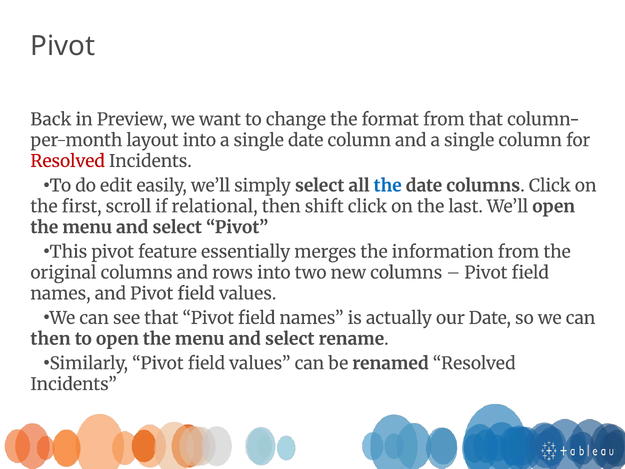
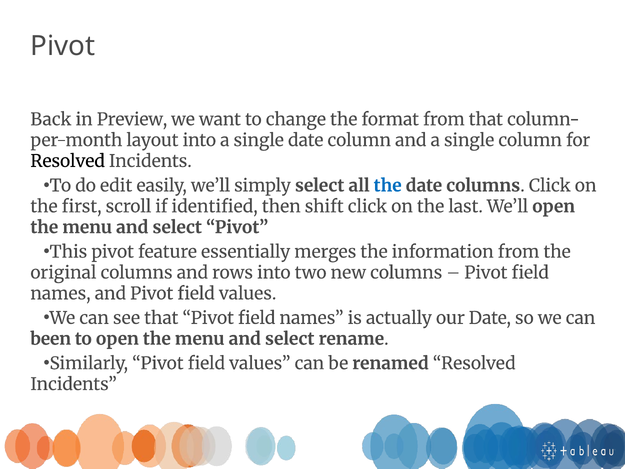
Resolved colour: red -> black (68, 161)
relational: relational -> identified (215, 206)
then: then -> been (51, 339)
